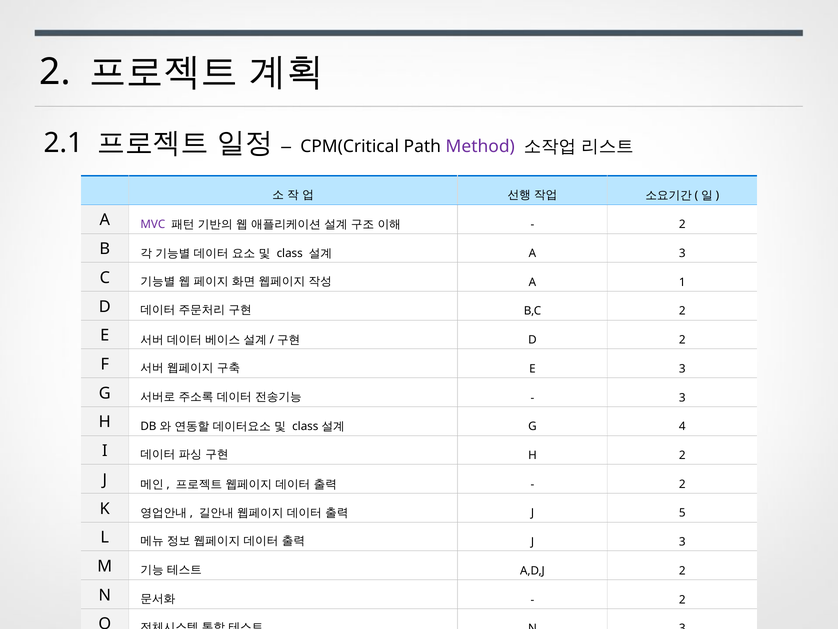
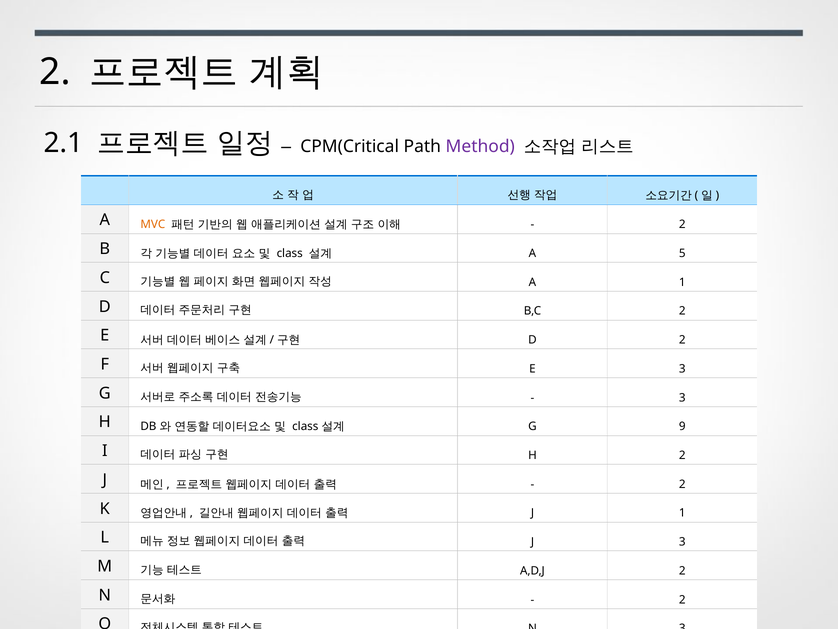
MVC colour: purple -> orange (153, 224)
A 3: 3 -> 5 (682, 253)
4: 4 -> 9 (682, 426)
J 5: 5 -> 1 (682, 513)
